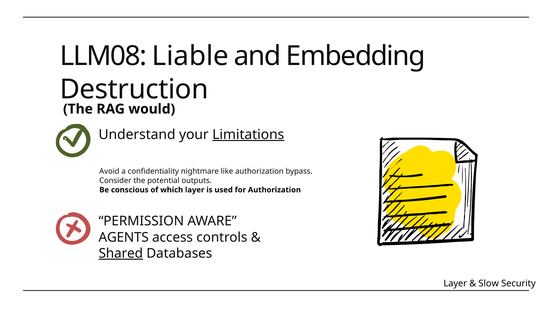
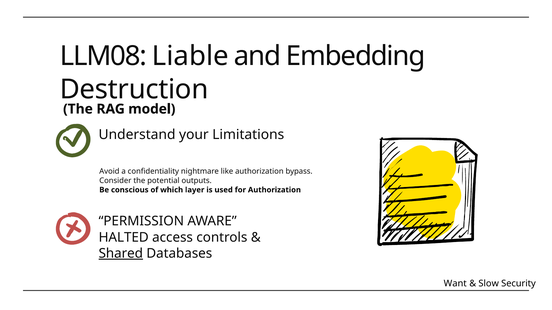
would: would -> model (152, 109)
Limitations underline: present -> none (248, 135)
AGENTS: AGENTS -> HALTED (124, 238)
Layer: Layer -> Want (455, 284)
